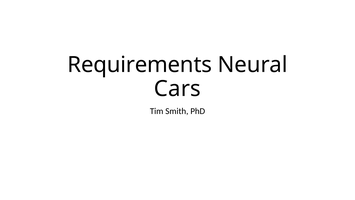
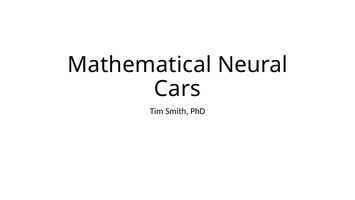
Requirements: Requirements -> Mathematical (140, 65)
